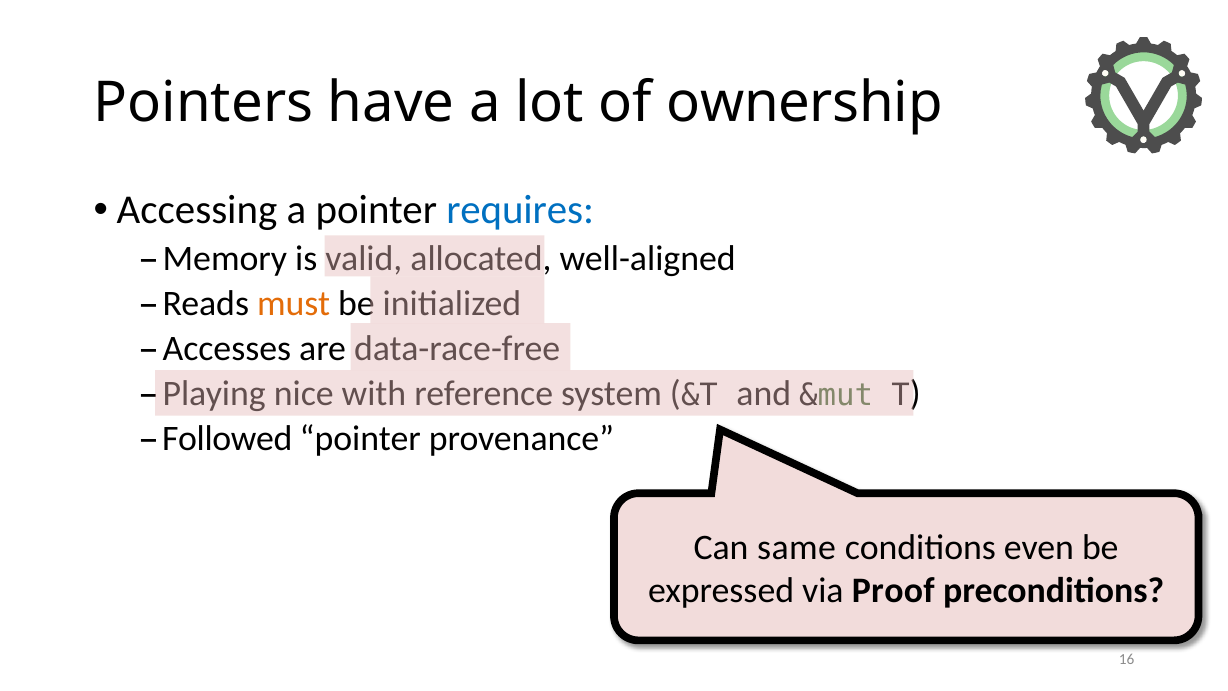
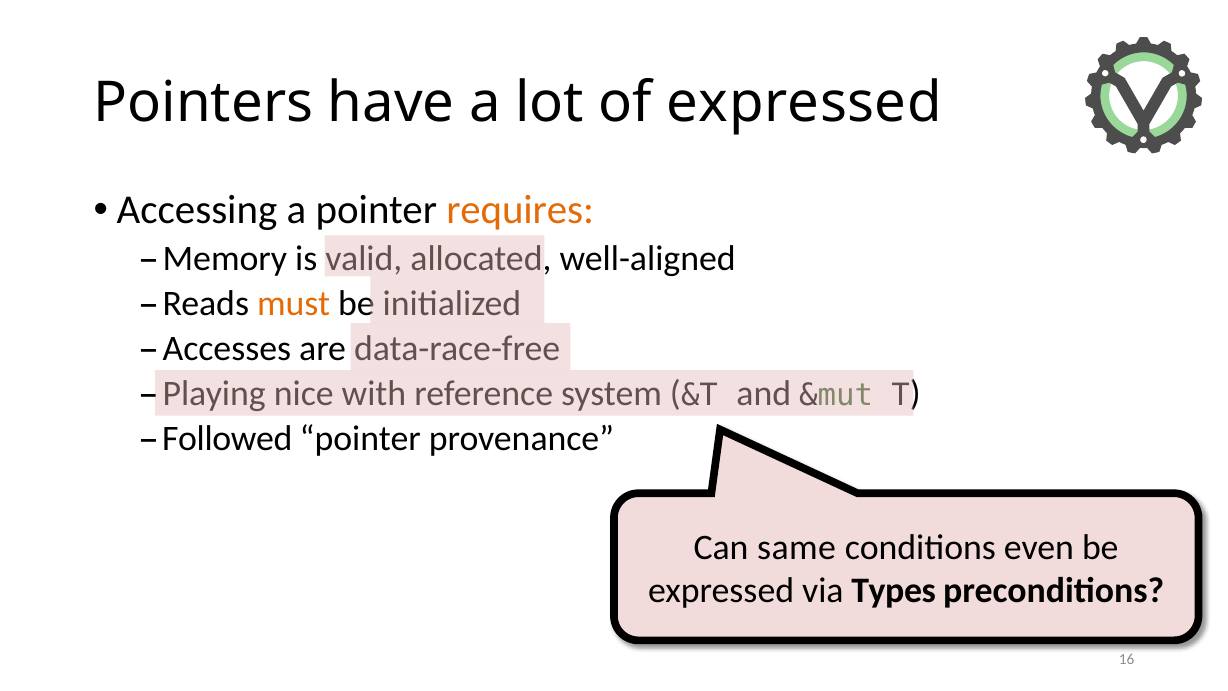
of ownership: ownership -> expressed (804, 103)
requires colour: blue -> orange (520, 210)
Proof: Proof -> Types (894, 591)
